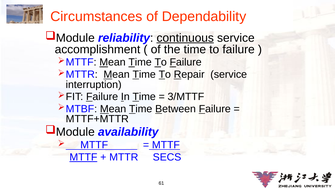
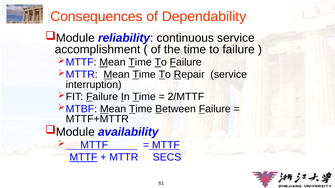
Circumstances: Circumstances -> Consequences (96, 17)
continuous underline: present -> none (185, 38)
3/MTTF: 3/MTTF -> 2/MTTF (186, 97)
